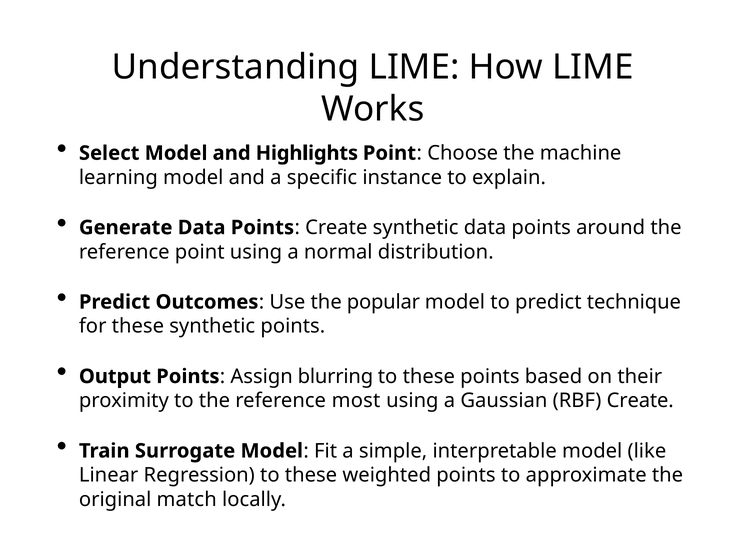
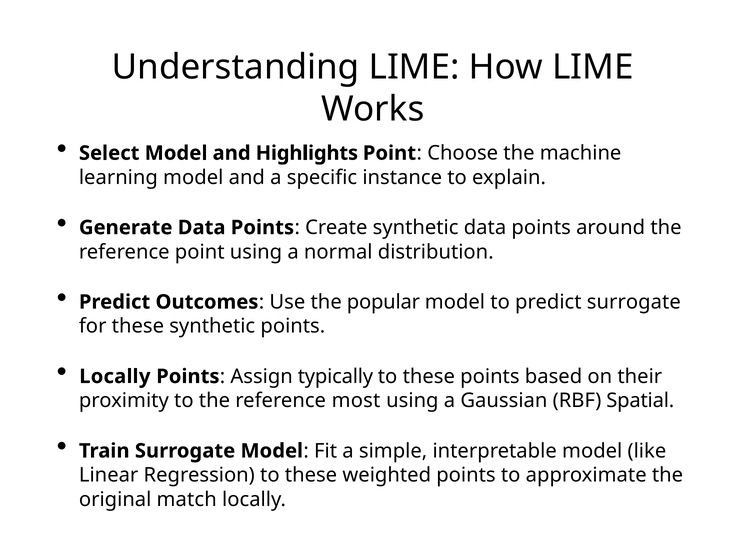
predict technique: technique -> surrogate (634, 302)
Output: Output -> Locally (115, 376)
blurring: blurring -> typically (335, 376)
RBF Create: Create -> Spatial (640, 401)
